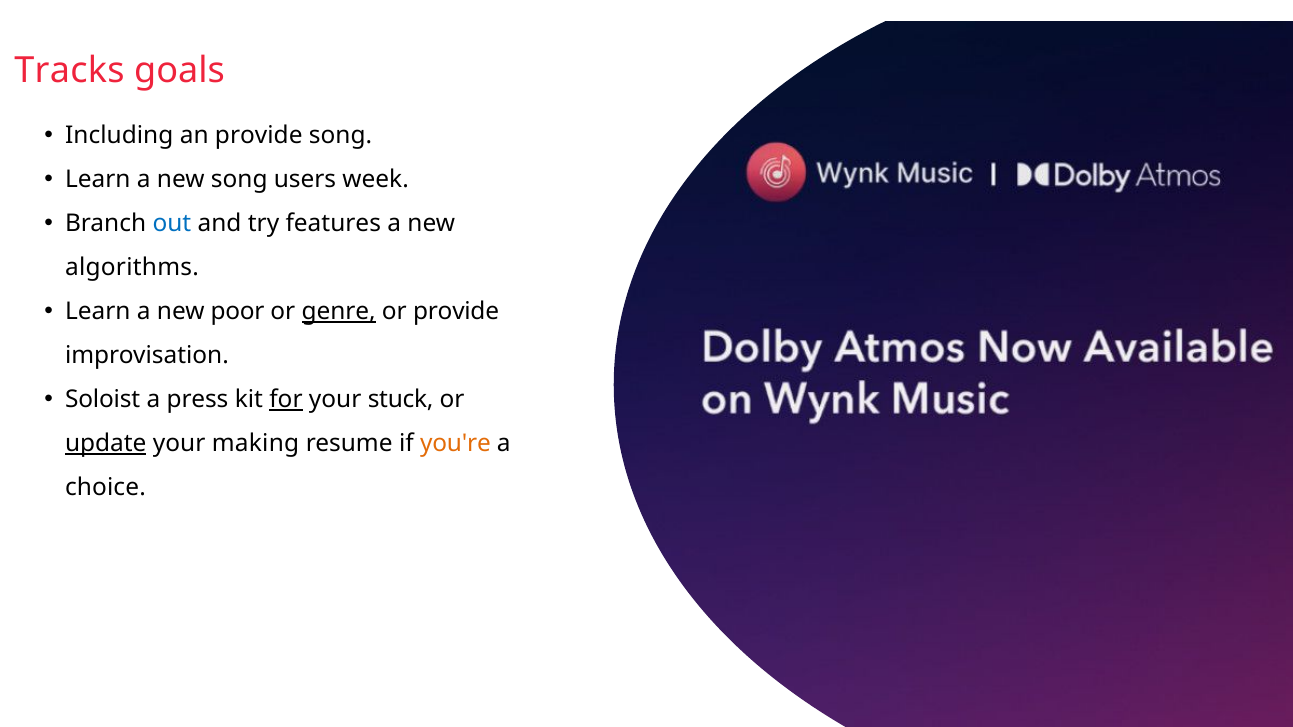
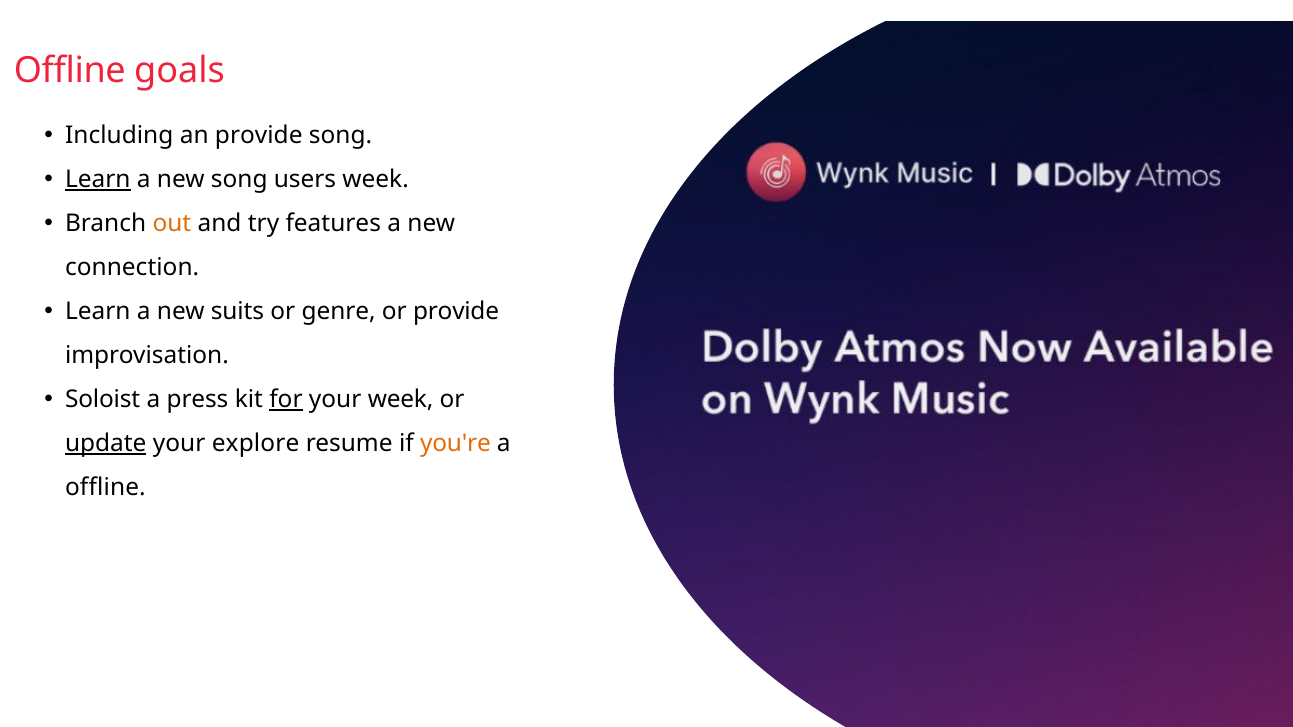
Tracks: Tracks -> Offline (70, 70)
Learn underline: none -> present (98, 180)
out colour: blue -> orange (172, 224)
algorithms: algorithms -> connection (132, 268)
poor: poor -> suits (237, 312)
genre underline: present -> none (339, 312)
your stuck: stuck -> week (401, 399)
making: making -> explore (256, 443)
choice: choice -> offline (105, 487)
